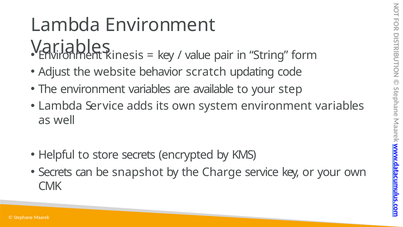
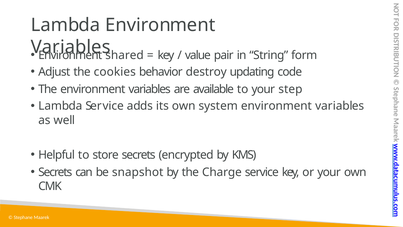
kinesis: kinesis -> shared (125, 55)
website: website -> cookies (115, 72)
scratch: scratch -> destroy (206, 72)
